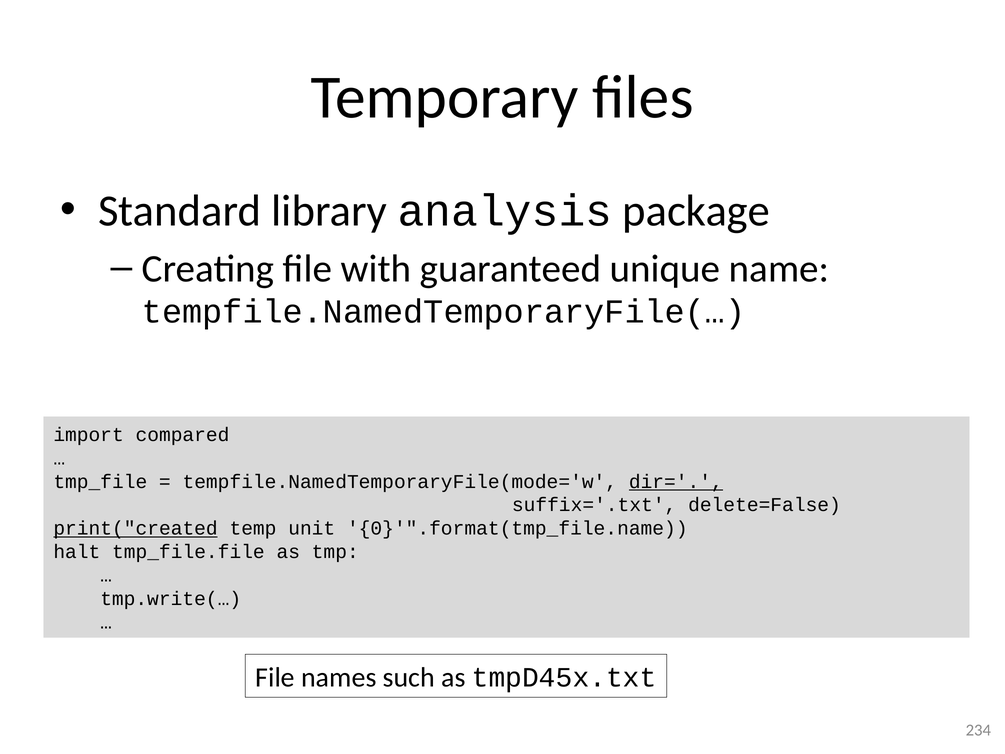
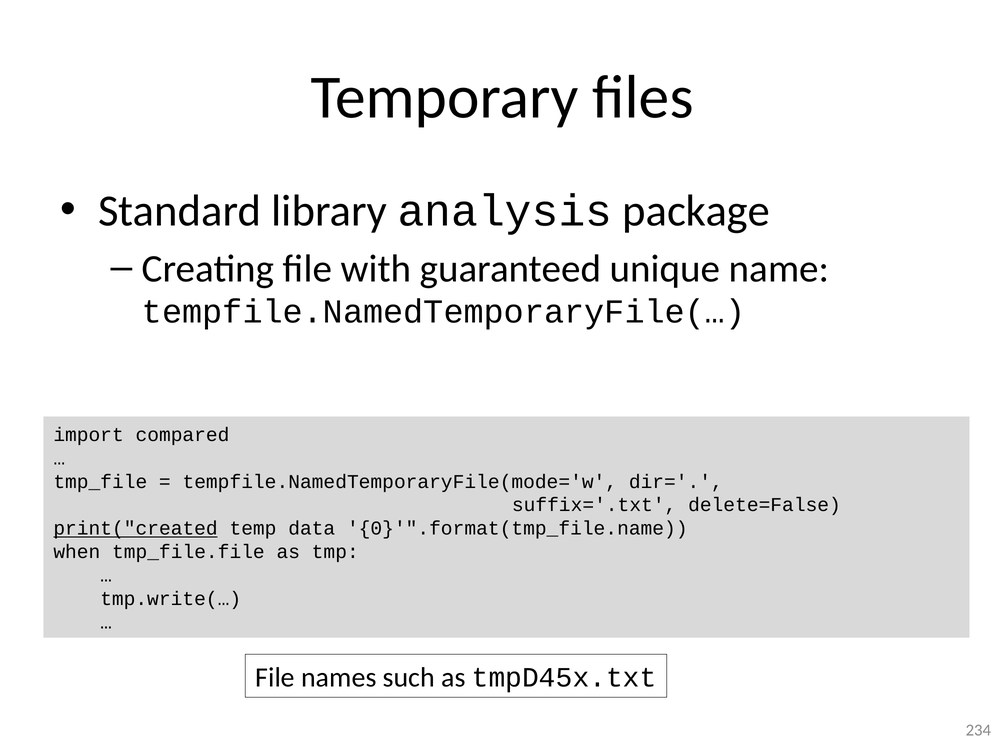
dir= underline: present -> none (676, 481)
unit: unit -> data (312, 528)
halt: halt -> when (77, 552)
